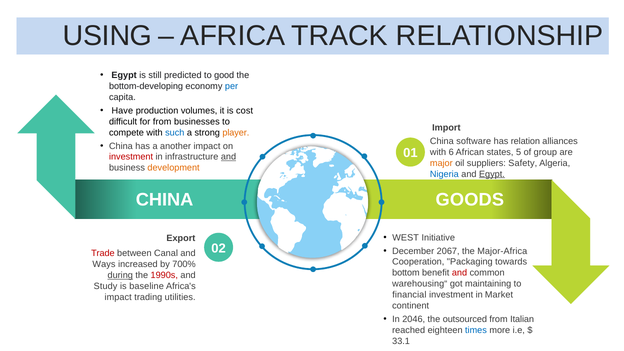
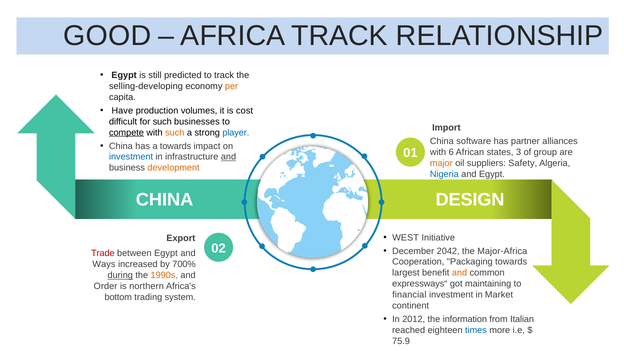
USING: USING -> GOOD (107, 36)
to good: good -> track (224, 75)
bottom-developing: bottom-developing -> selling-developing (146, 86)
per colour: blue -> orange (232, 86)
for from: from -> such (162, 122)
compete underline: none -> present (126, 133)
such colour: blue -> orange (175, 133)
player colour: orange -> blue (236, 133)
relation: relation -> partner (525, 141)
a another: another -> towards (176, 146)
5: 5 -> 3 (519, 152)
investment colour: red -> blue (131, 157)
Egypt underline: present -> none (492, 174)
GOODS: GOODS -> DESIGN (470, 200)
2067: 2067 -> 2042 (448, 251)
between Canal: Canal -> Egypt (166, 253)
bottom: bottom -> largest (406, 273)
and colour: red -> orange (460, 273)
1990s colour: red -> orange (164, 275)
warehousing“: warehousing“ -> expressways“ (420, 284)
Study: Study -> Order (106, 286)
baseline: baseline -> northern (147, 286)
impact: impact -> bottom (118, 297)
utilities: utilities -> system (180, 297)
2046: 2046 -> 2012 (414, 319)
outsourced: outsourced -> information (465, 319)
33.1: 33.1 -> 75.9 (401, 341)
